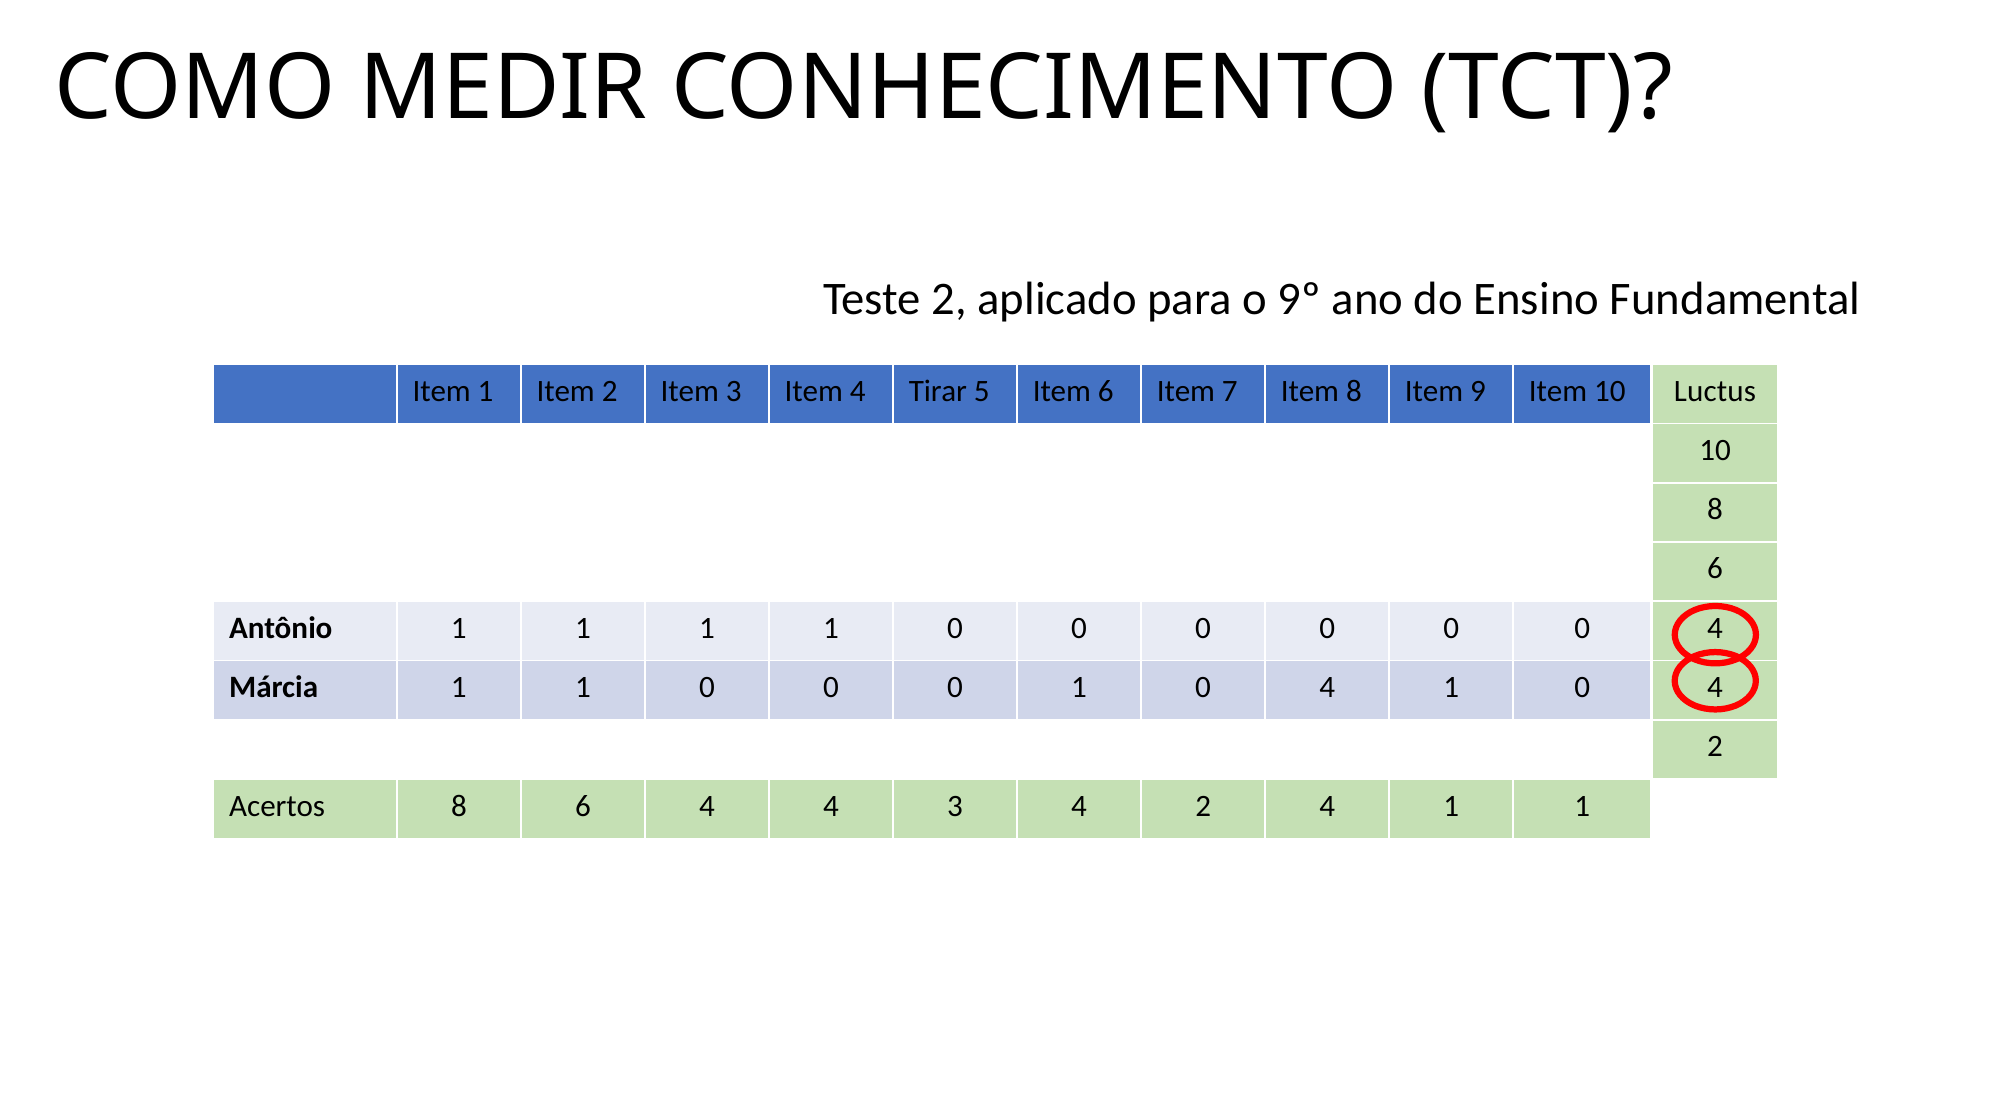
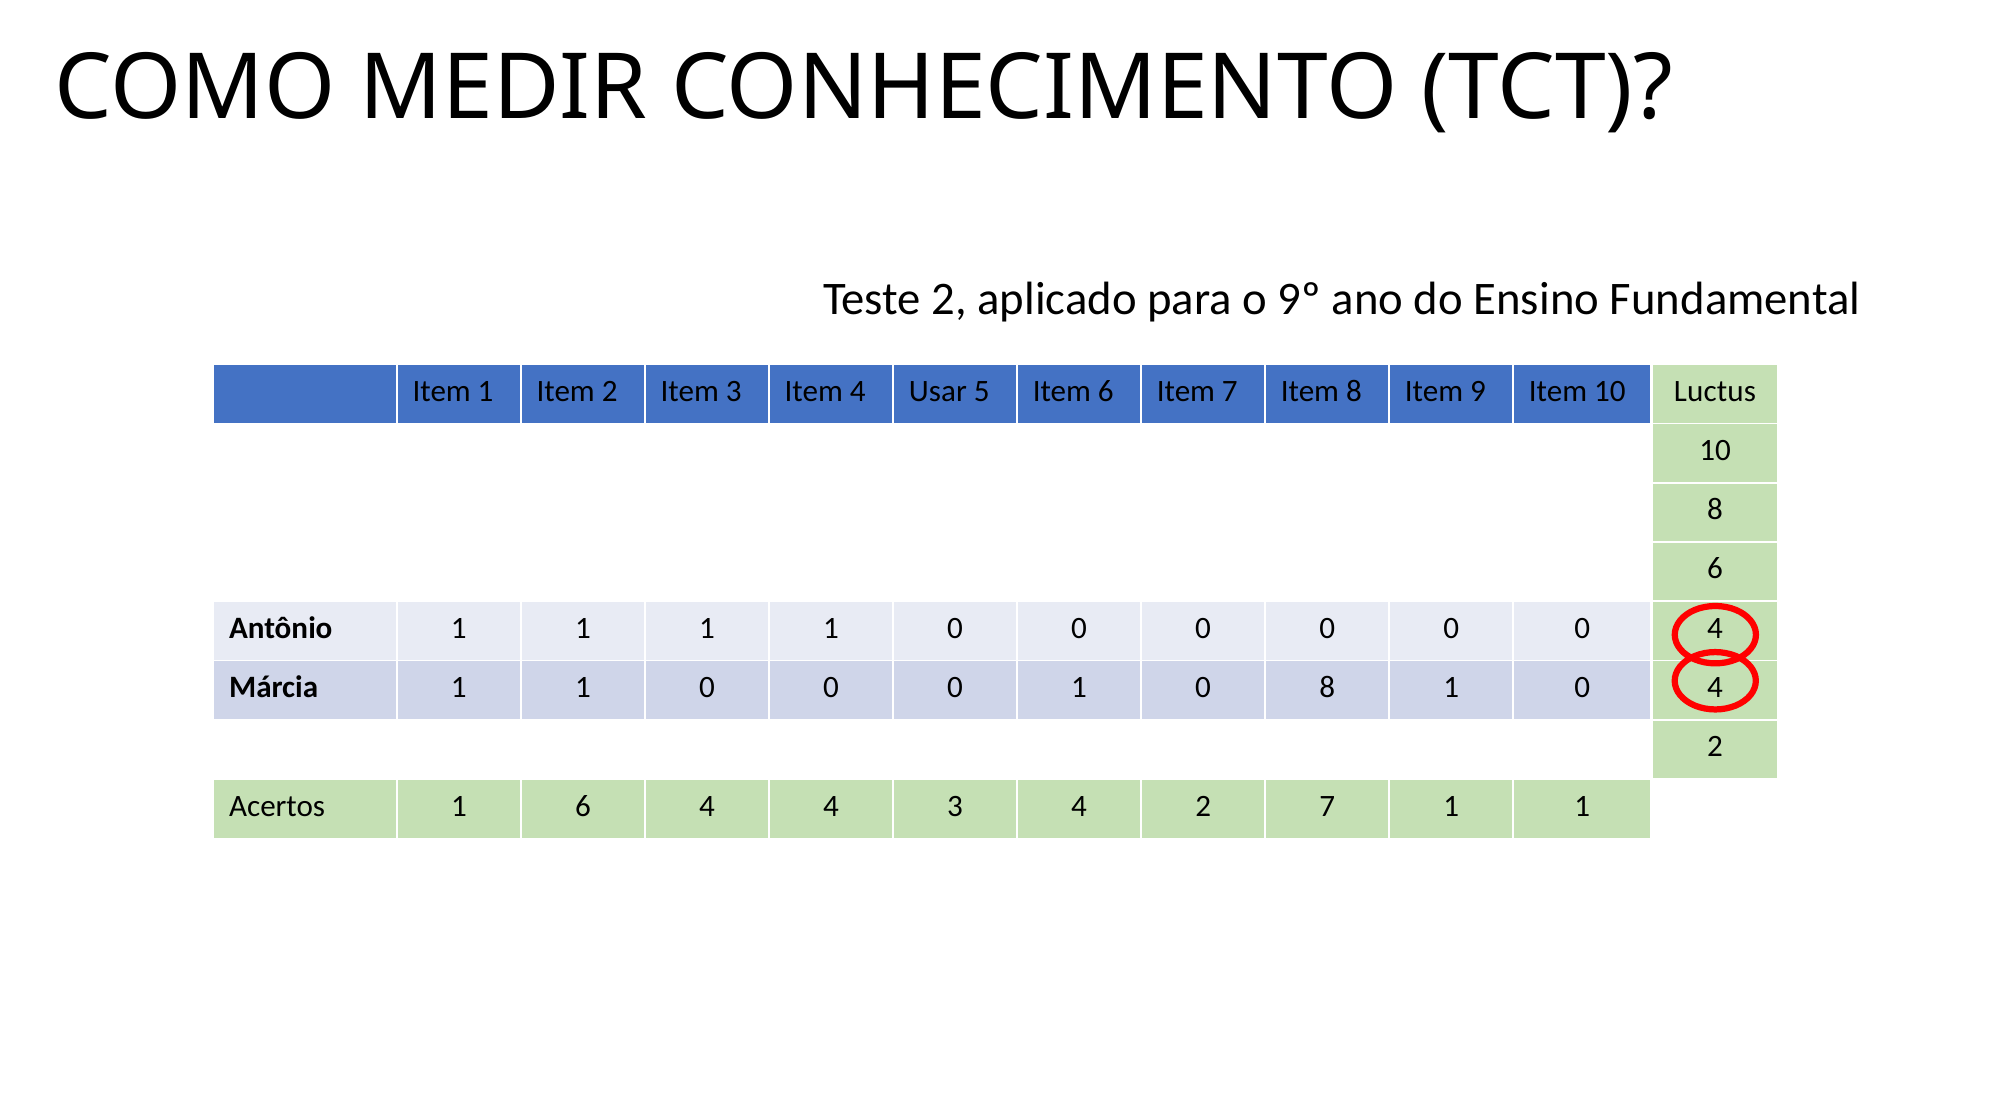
Tirar: Tirar -> Usar (938, 391)
0 4: 4 -> 8 (1327, 687)
Acertos 8: 8 -> 1 (459, 806)
2 4: 4 -> 7 (1327, 806)
